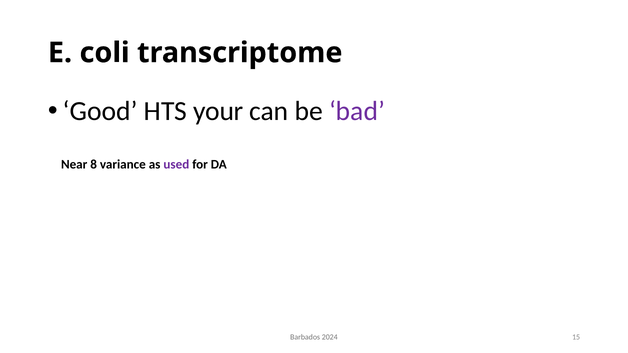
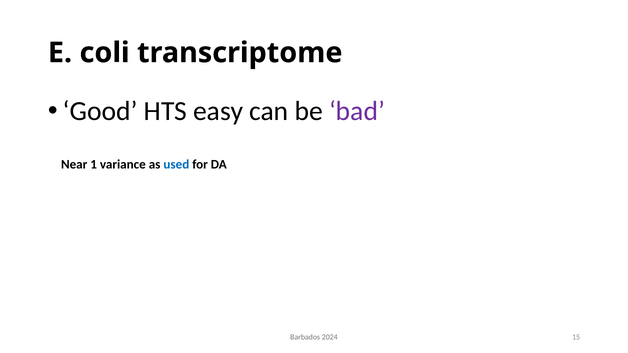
your: your -> easy (218, 111)
8: 8 -> 1 (94, 164)
used colour: purple -> blue (176, 164)
